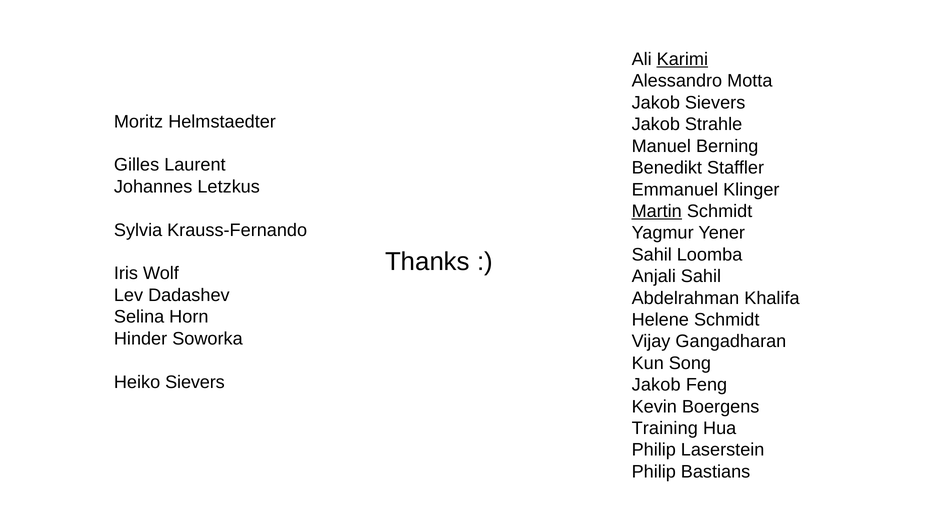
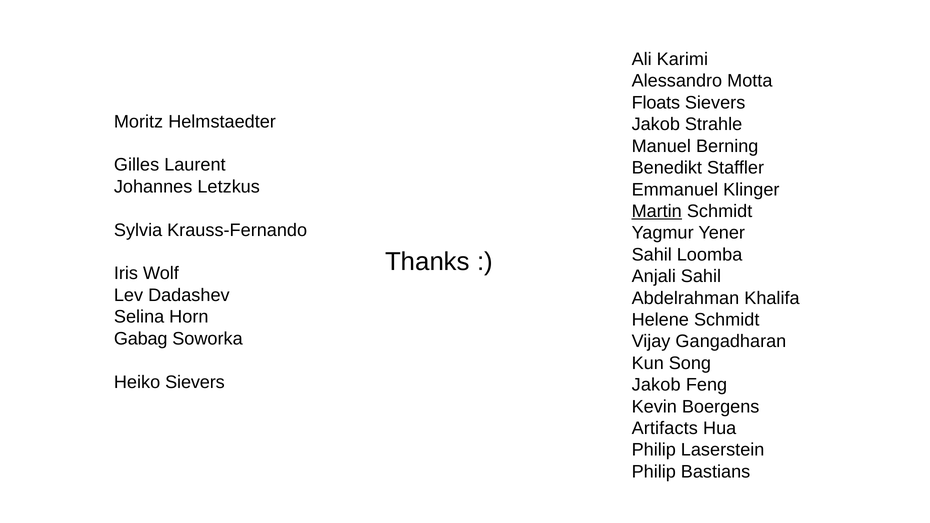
Karimi underline: present -> none (682, 59)
Jakob: Jakob -> Floats (656, 103)
Hinder: Hinder -> Gabag (141, 339)
Training: Training -> Artifacts (665, 428)
